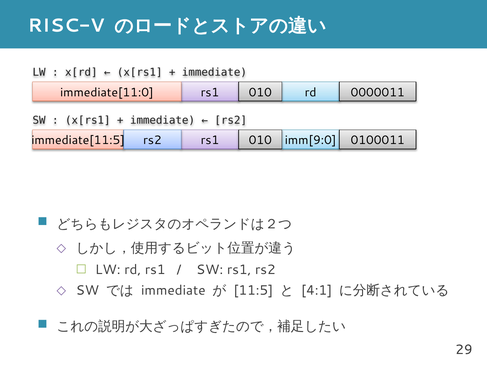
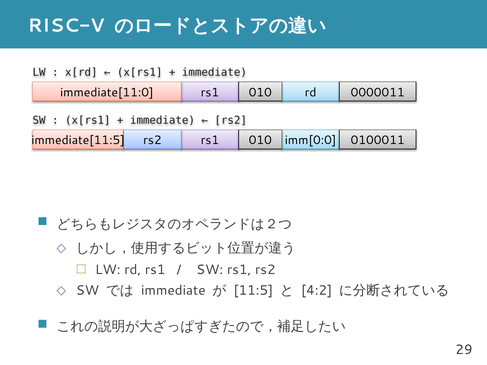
imm[9:0: imm[9:0 -> imm[0:0 (311, 140)
4:1: 4:1 -> 4:2 (317, 291)
